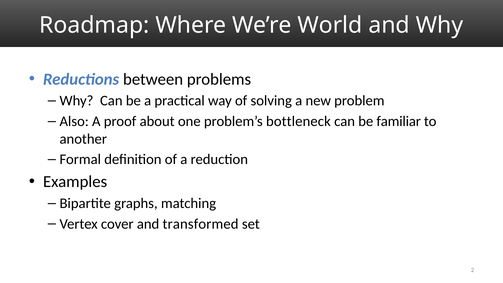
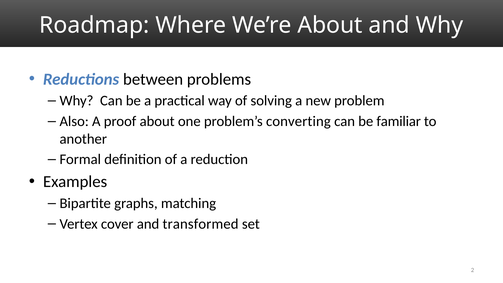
We’re World: World -> About (330, 25)
bottleneck: bottleneck -> converting (298, 121)
